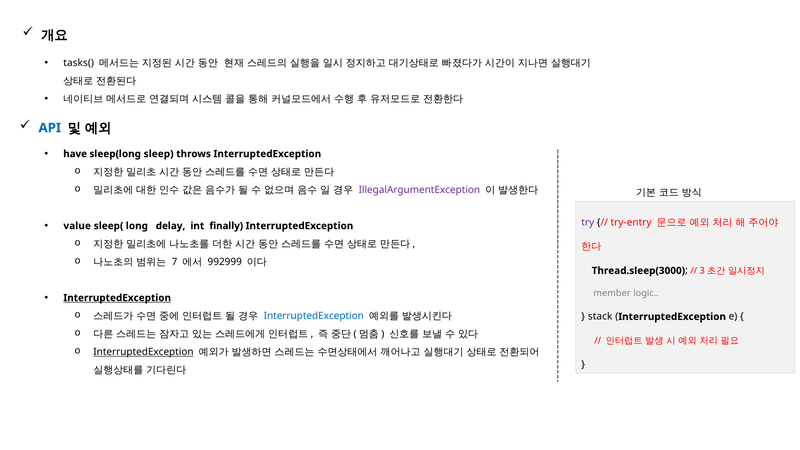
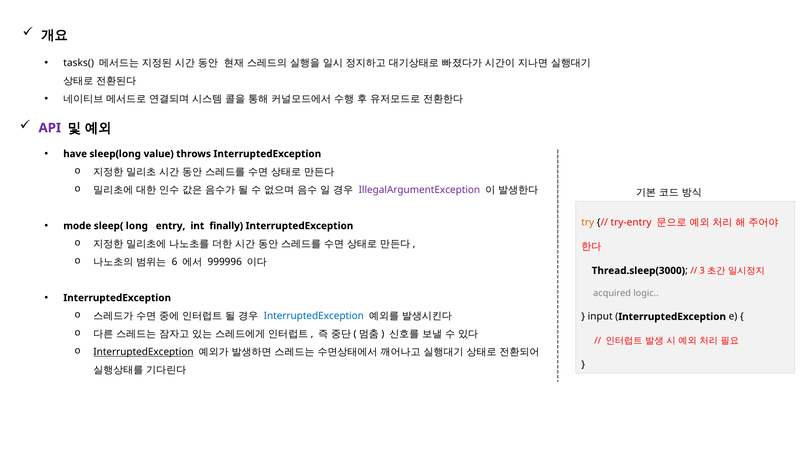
API colour: blue -> purple (50, 128)
sleep: sleep -> value (159, 154)
try colour: purple -> orange (588, 223)
value: value -> mode (77, 226)
delay: delay -> entry (171, 226)
7: 7 -> 6 (174, 262)
992999: 992999 -> 999996 (225, 262)
member: member -> acquired (612, 293)
InterruptedException underline: present -> none (117, 298)
stack: stack -> input (600, 317)
